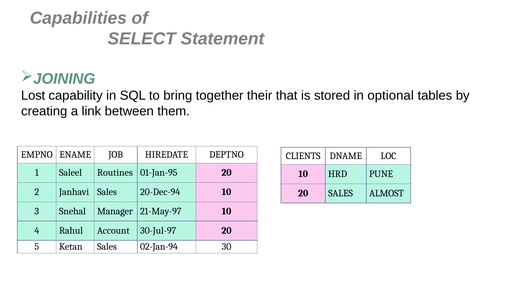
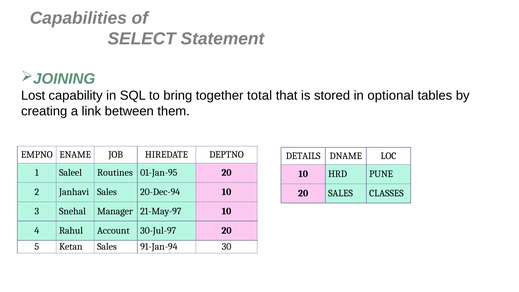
their: their -> total (260, 96)
CLIENTS: CLIENTS -> DETAILS (303, 156)
ALMOST: ALMOST -> CLASSES (386, 193)
02-Jan-94: 02-Jan-94 -> 91-Jan-94 (159, 247)
